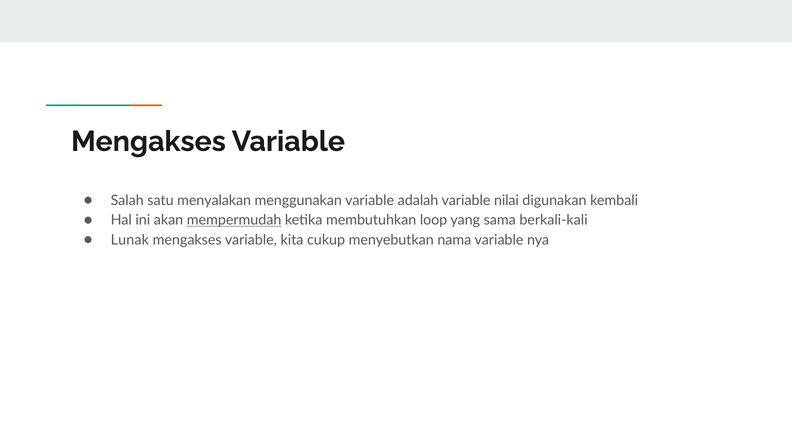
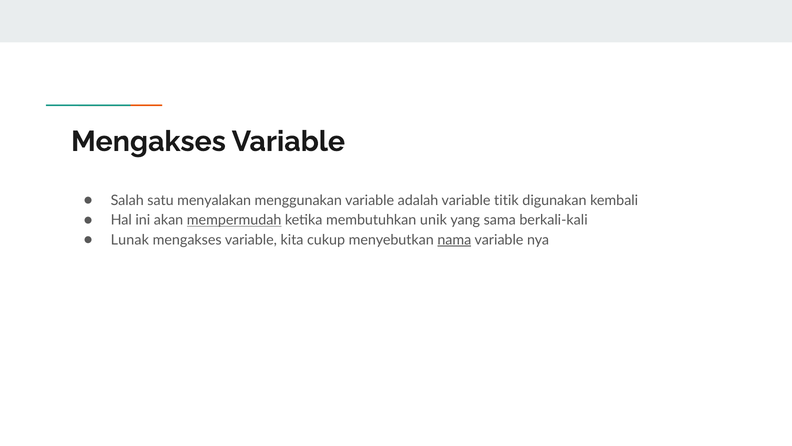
nilai: nilai -> titik (506, 200)
loop: loop -> unik (433, 220)
nama underline: none -> present (454, 240)
